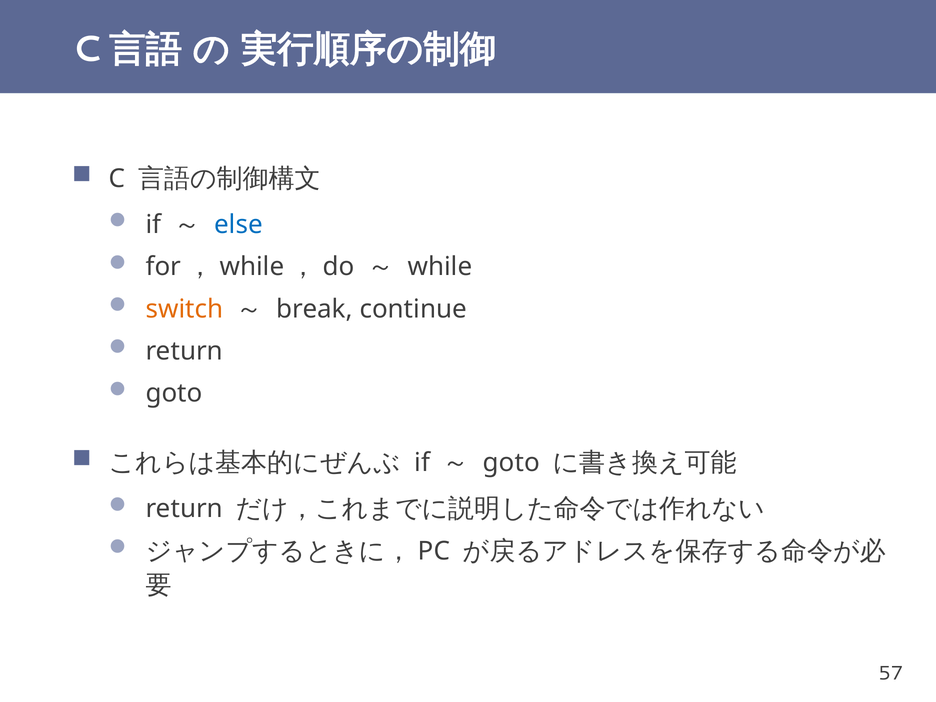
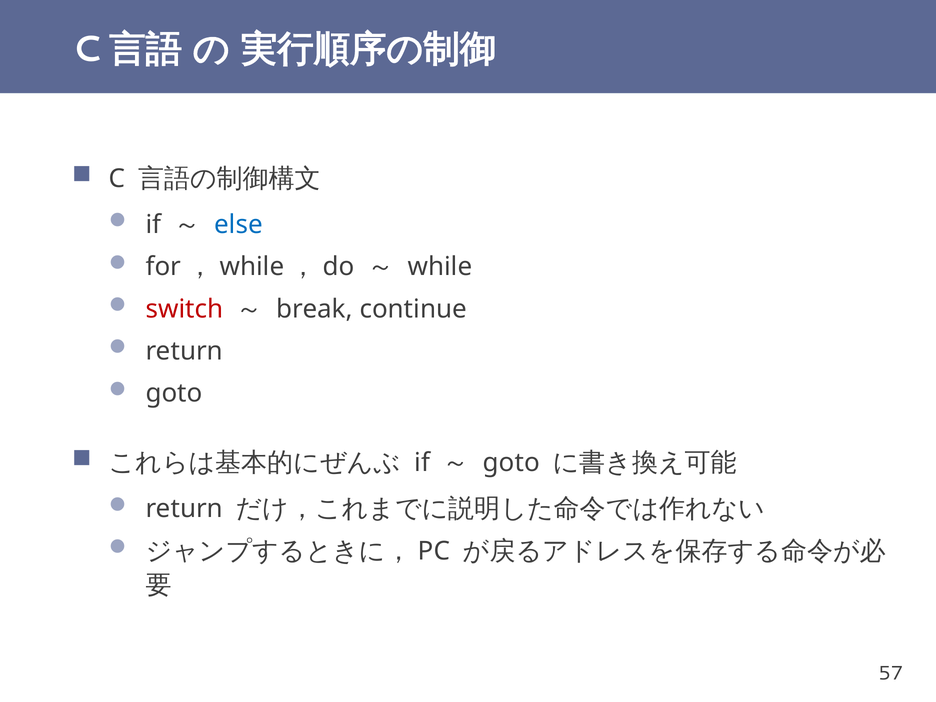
switch colour: orange -> red (184, 309)
